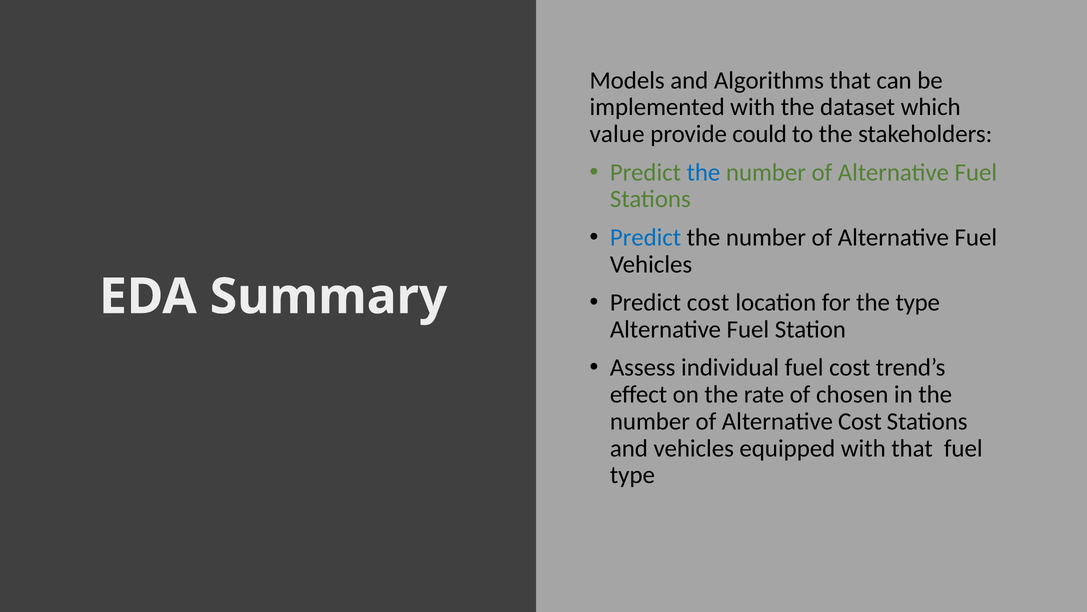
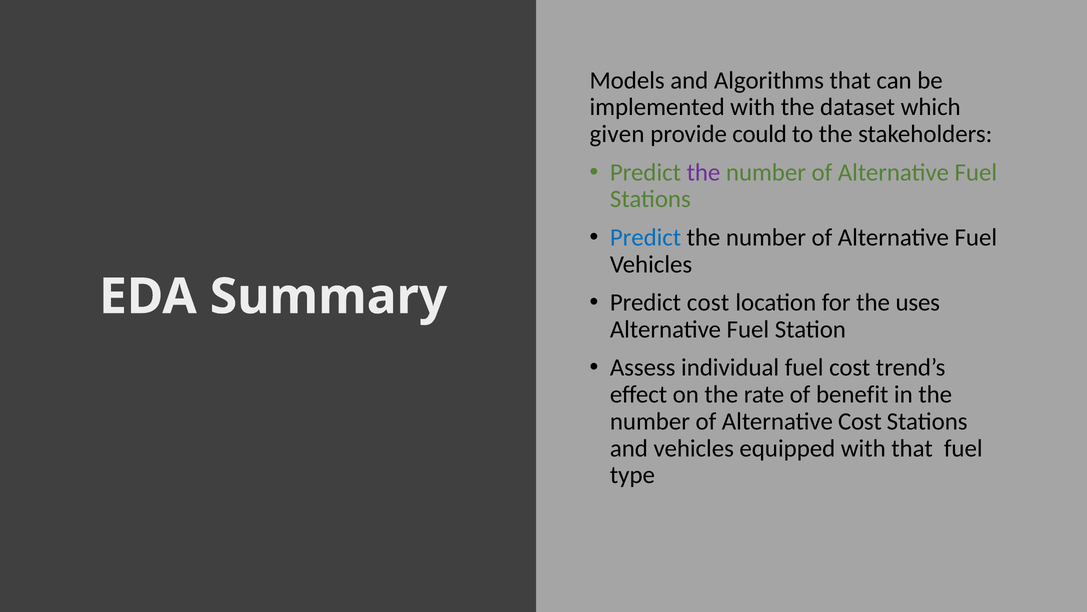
value: value -> given (617, 134)
the colour: blue -> purple (703, 172)
the type: type -> uses (918, 302)
chosen: chosen -> benefit (852, 394)
